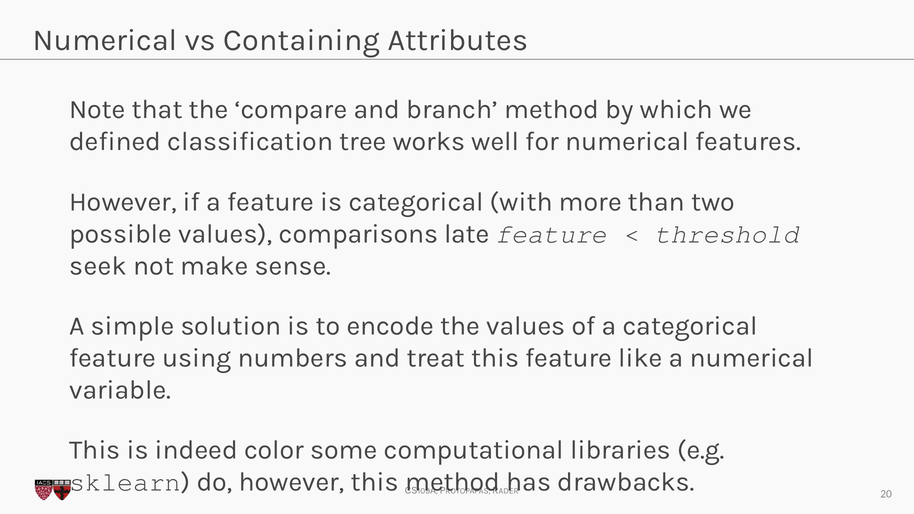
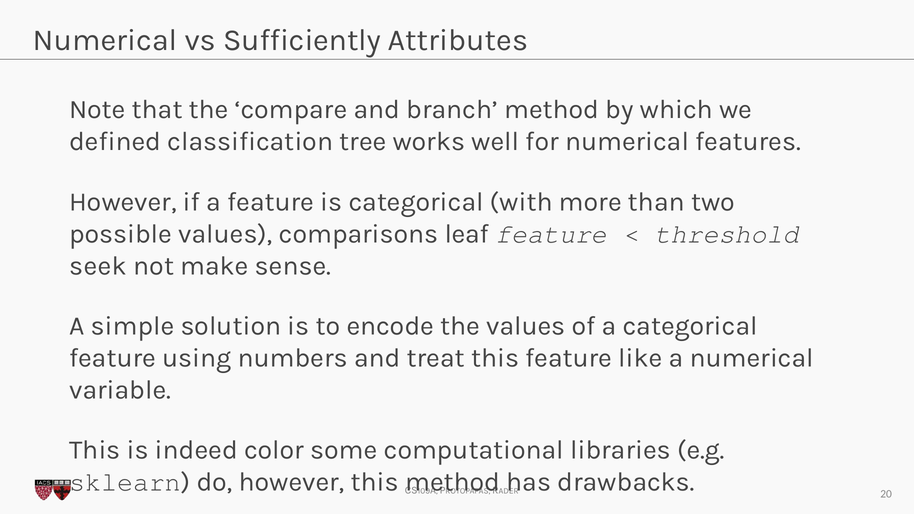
Containing: Containing -> Sufficiently (302, 40)
late: late -> leaf (467, 234)
